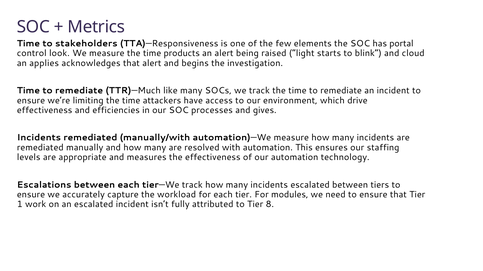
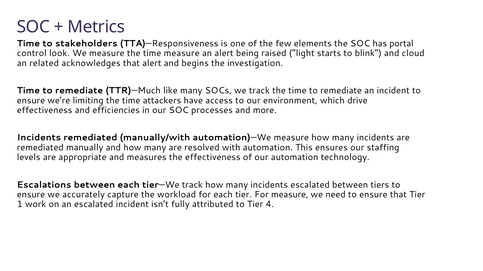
time products: products -> measure (182, 53)
applies: applies -> related (44, 63)
gives: gives -> more (265, 110)
For modules: modules -> measure (290, 195)
8: 8 -> 4 (270, 205)
